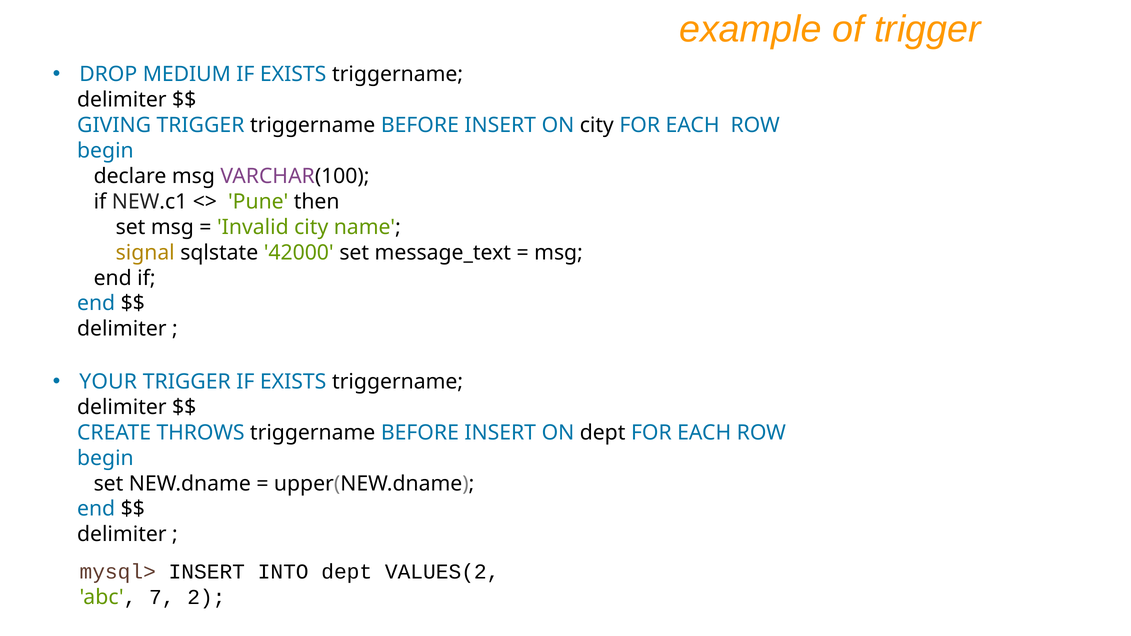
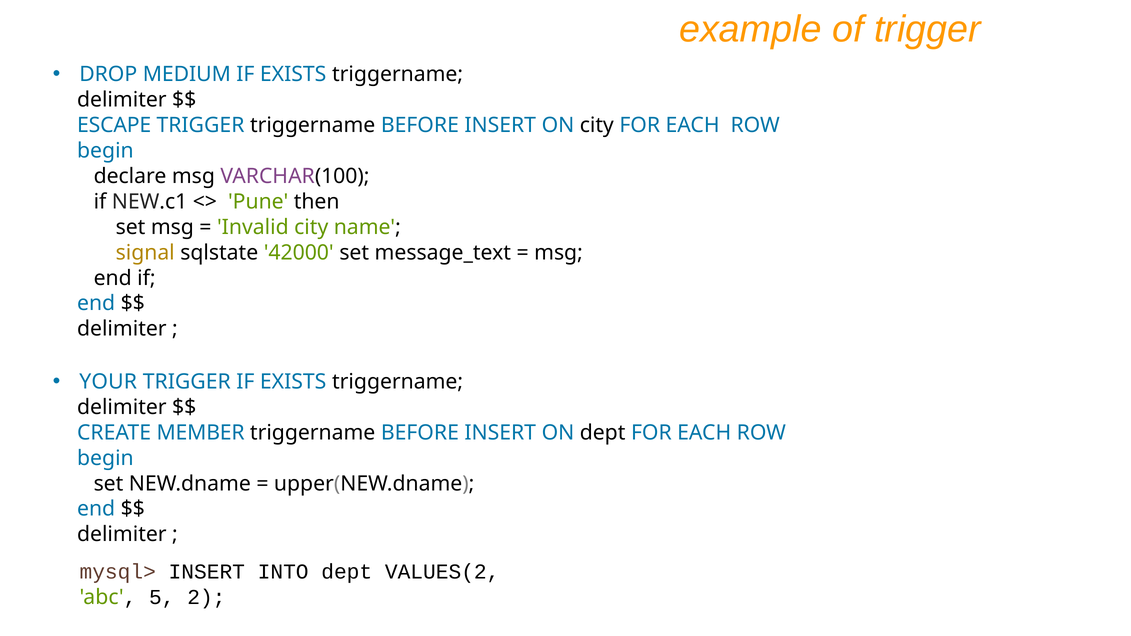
GIVING: GIVING -> ESCAPE (114, 125)
THROWS: THROWS -> MEMBER (201, 433)
7: 7 -> 5 (162, 597)
